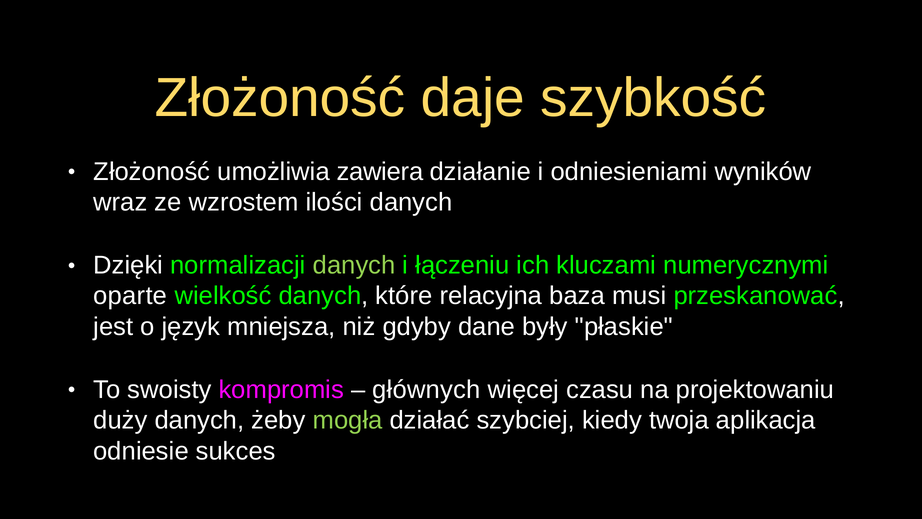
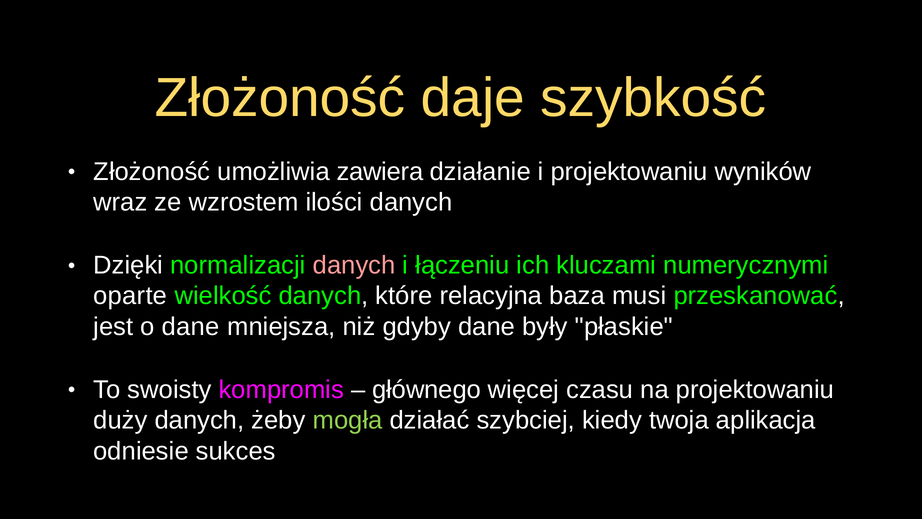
i odniesieniami: odniesieniami -> projektowaniu (629, 172)
danych colour: light green -> pink (354, 265)
o język: język -> dane (191, 327)
głównych: głównych -> głównego (427, 389)
